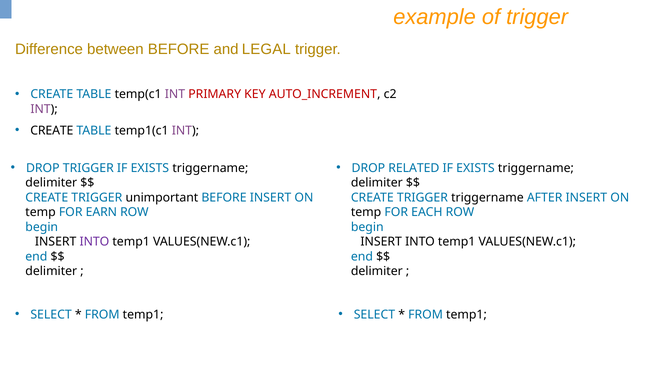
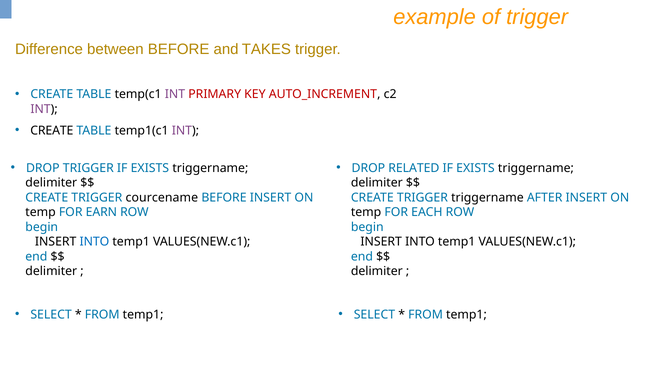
LEGAL: LEGAL -> TAKES (266, 49)
unimportant: unimportant -> courcename (162, 197)
INTO colour: purple -> blue (94, 241)
